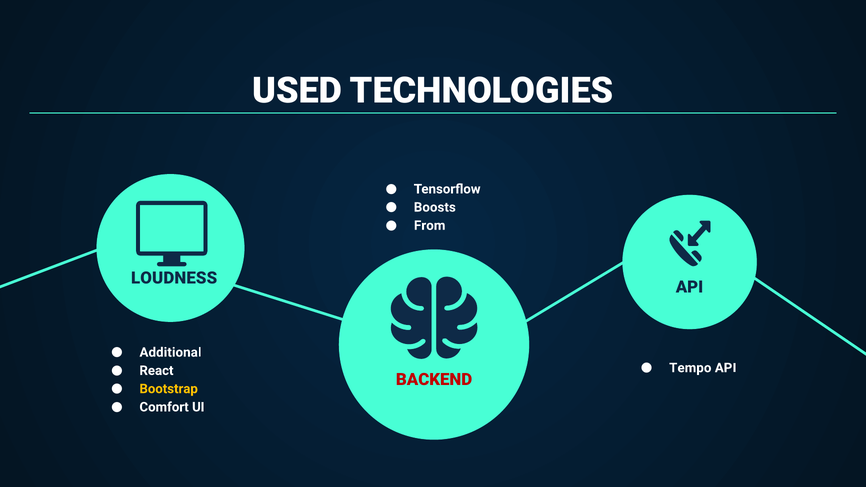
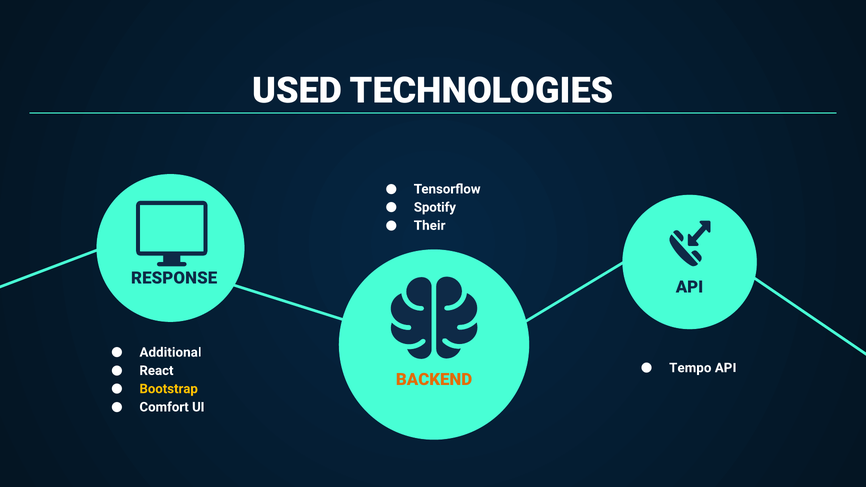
Boosts: Boosts -> Spotify (435, 207)
From: From -> Their (430, 226)
LOUDNESS: LOUDNESS -> RESPONSE (174, 278)
BACKEND colour: red -> orange (434, 380)
